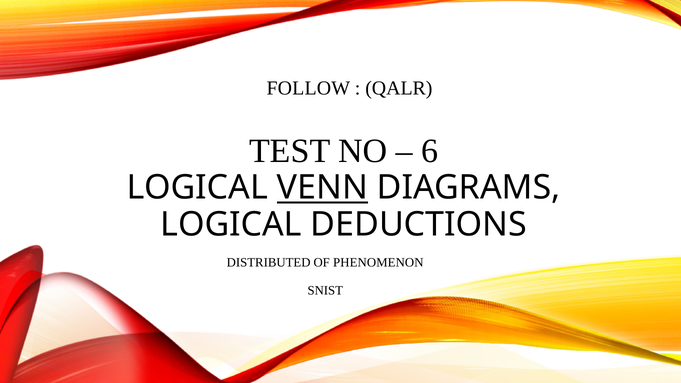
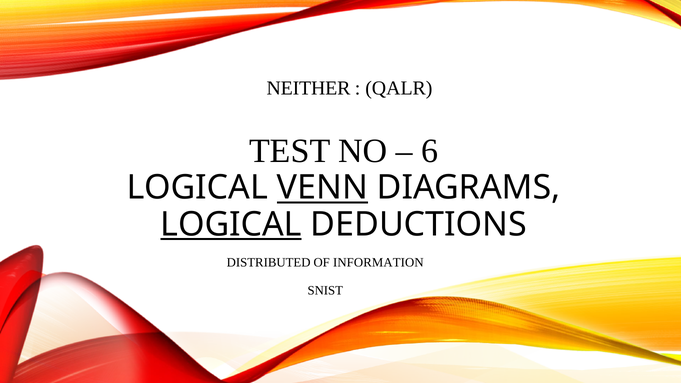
FOLLOW: FOLLOW -> NEITHER (308, 88)
LOGICAL underline: none -> present (231, 225)
PHENOMENON: PHENOMENON -> INFORMATION (378, 263)
